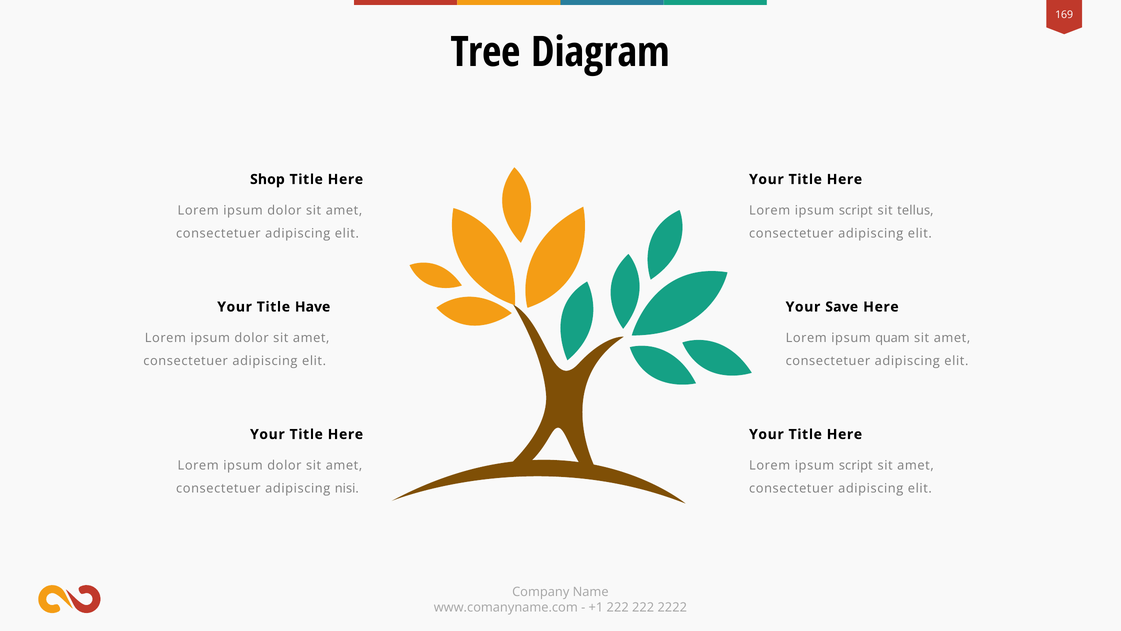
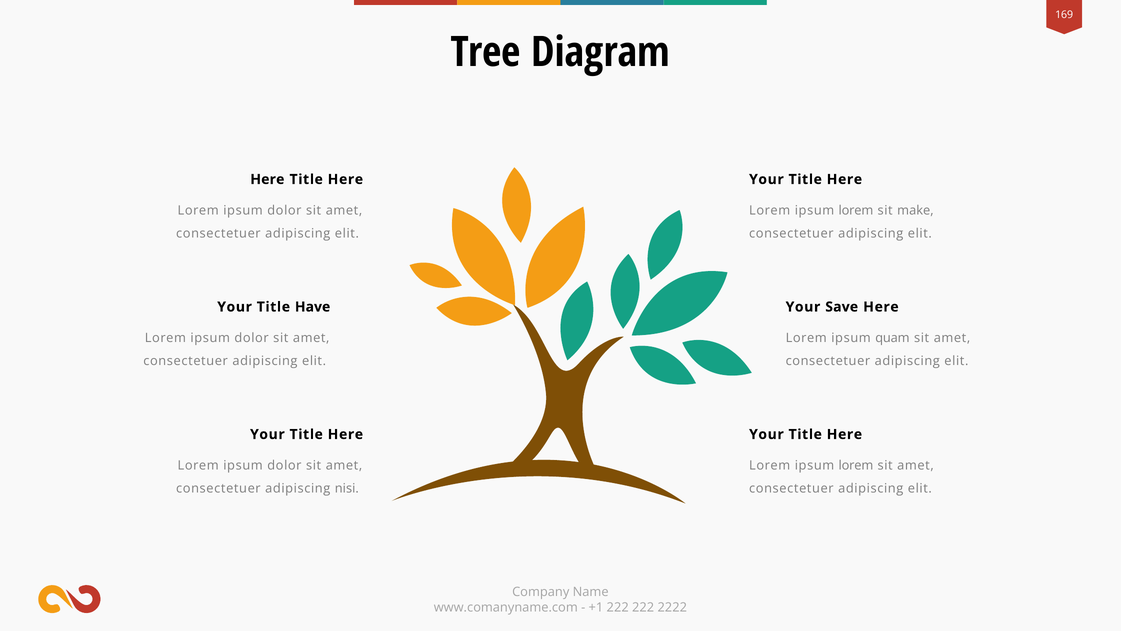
Shop: Shop -> Here (267, 179)
script: script -> lorem (856, 210)
tellus: tellus -> make (915, 210)
script: script -> lorem (856, 465)
